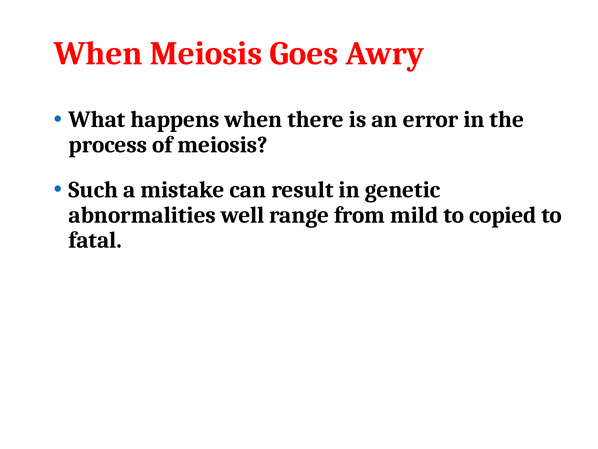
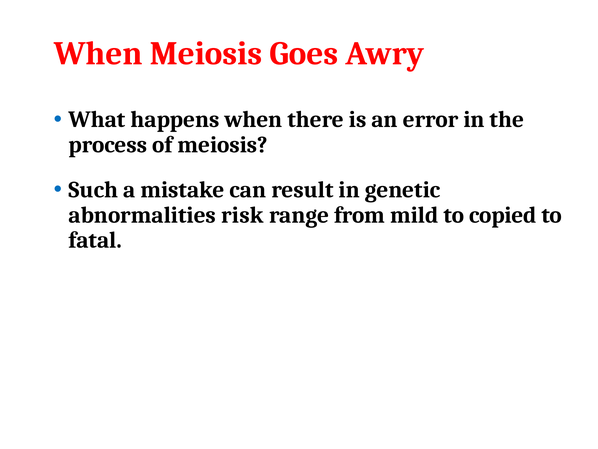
well: well -> risk (242, 215)
